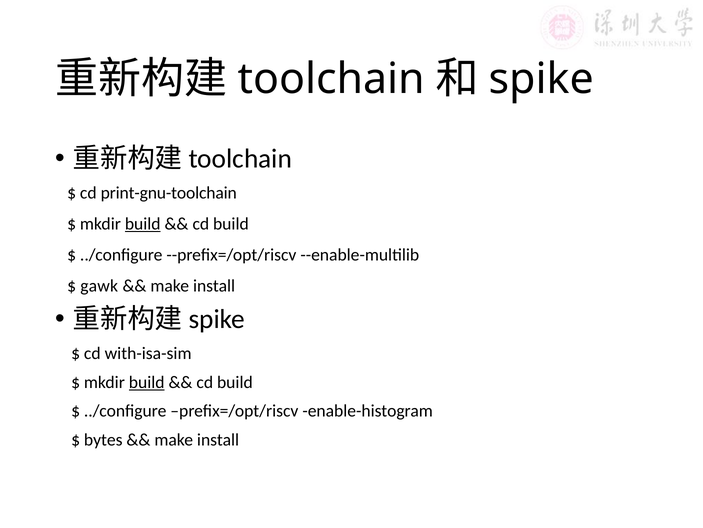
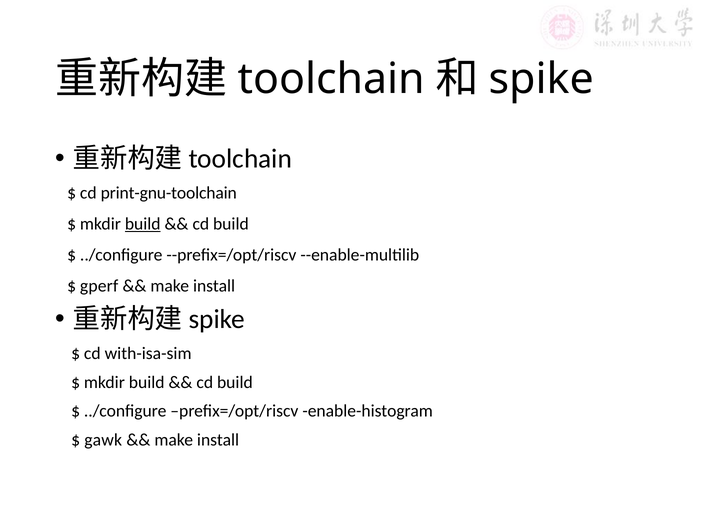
gawk: gawk -> gperf (99, 285)
build underline: present -> none (147, 382)
bytes: bytes -> gawk (103, 439)
